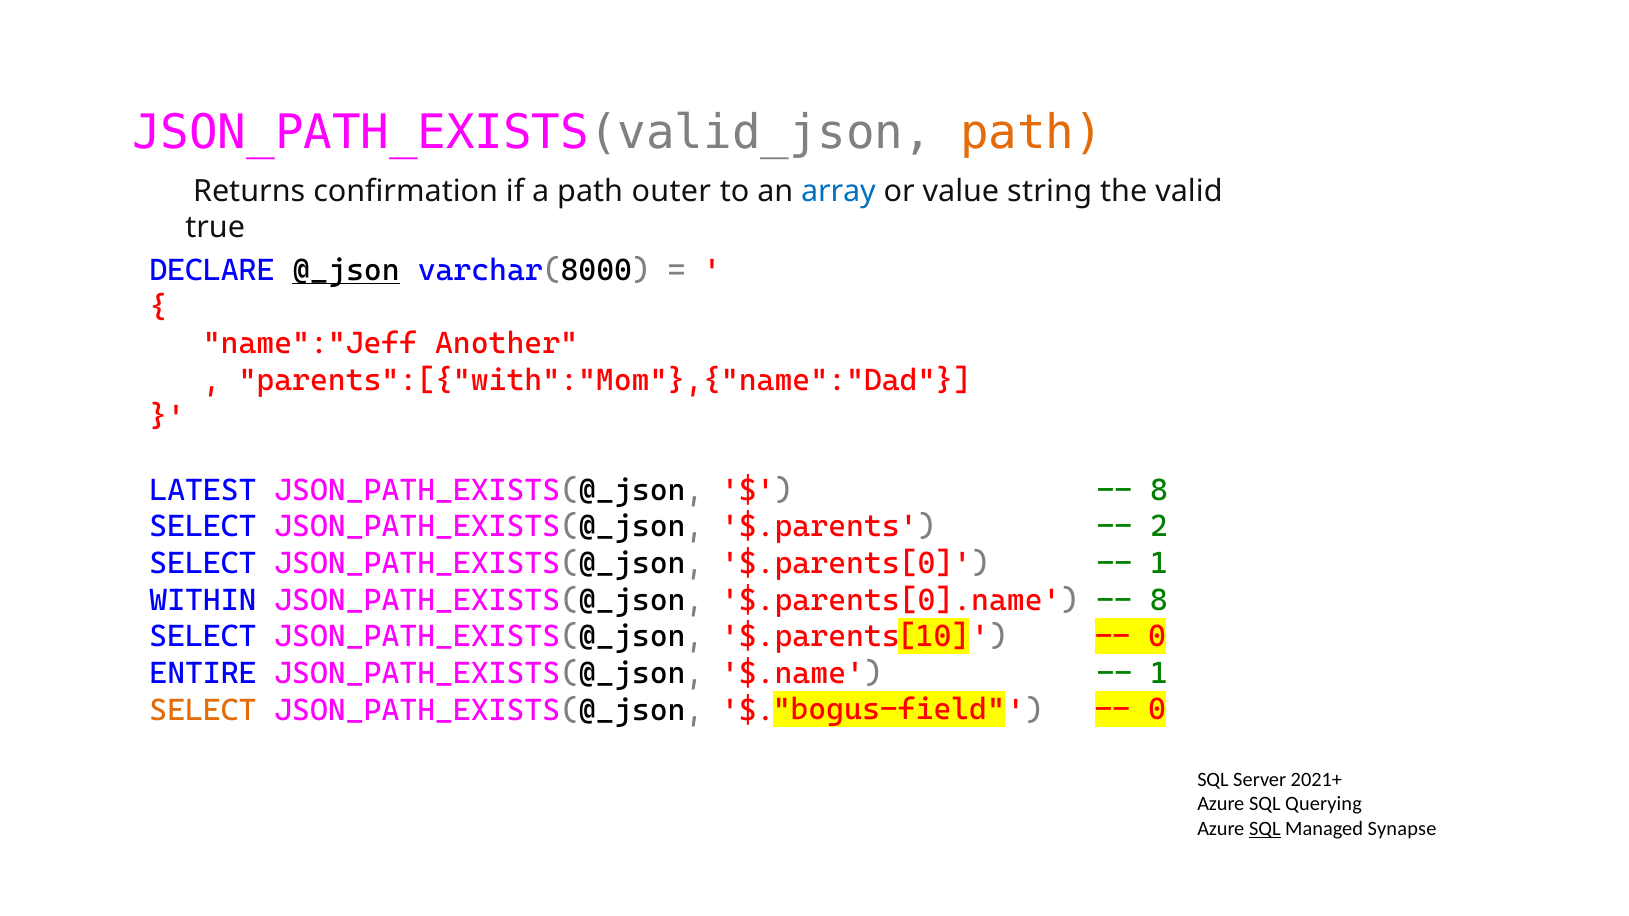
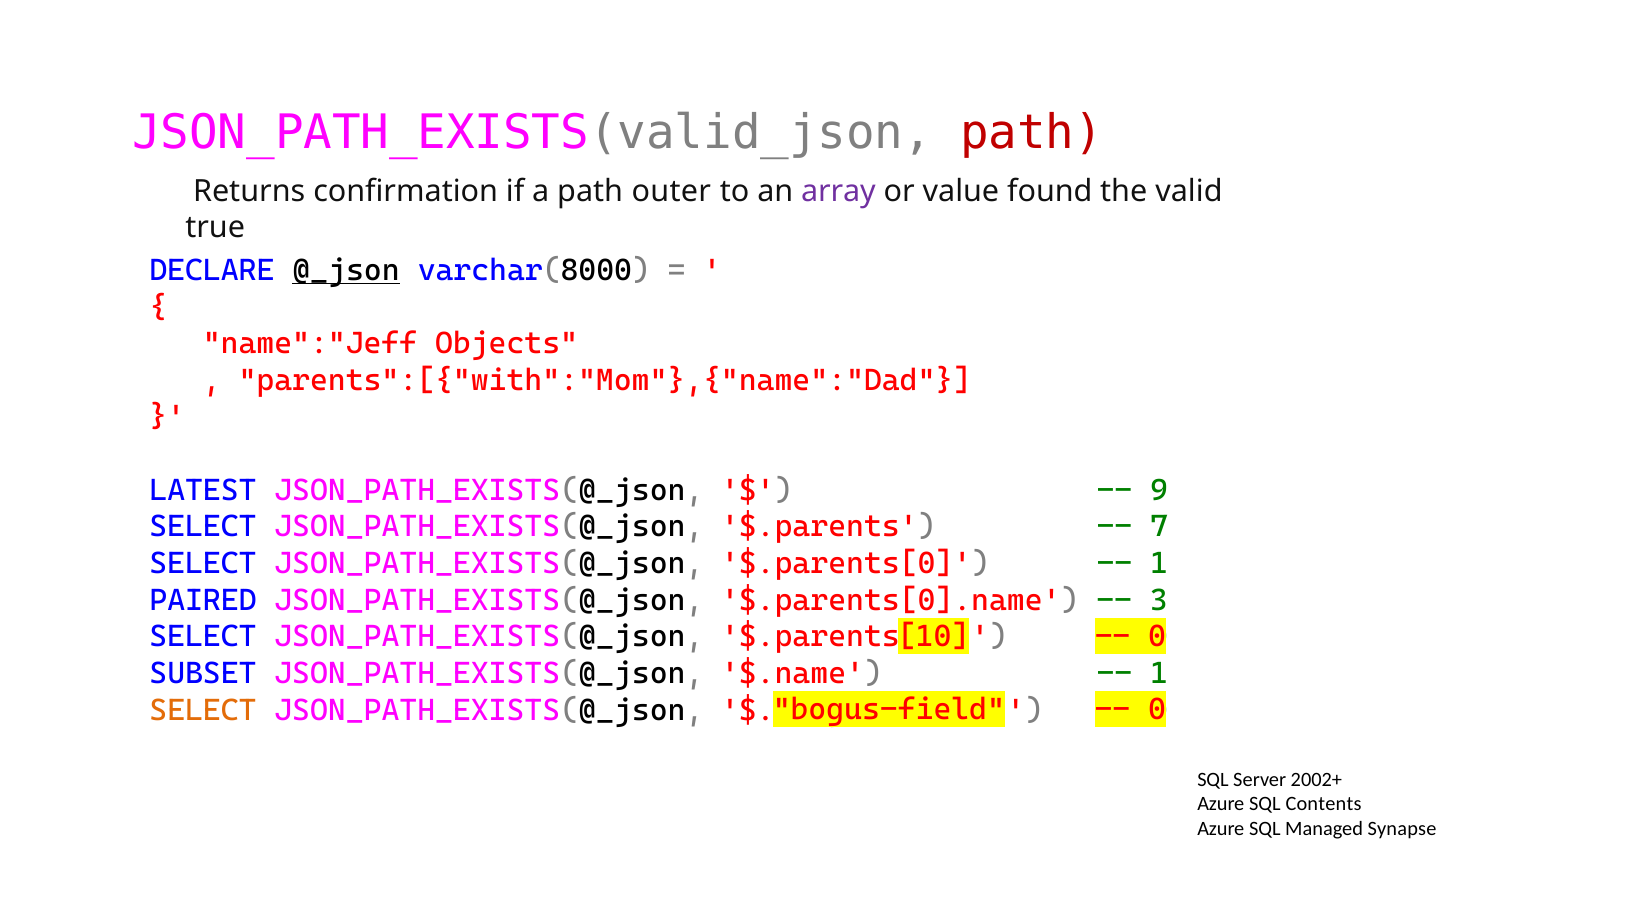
path colour: orange -> red (1032, 133)
array colour: blue -> purple (838, 191)
string: string -> found (1050, 191)
Another: Another -> Objects (507, 344)
8: 8 -> 9 (1159, 490)
2: 2 -> 7 (1159, 527)
WITHIN: WITHIN -> PAIRED (203, 600)
8: 8 -> 3 (1159, 600)
ENTIRE: ENTIRE -> SUBSET (203, 674)
2021+: 2021+ -> 2002+ (1316, 780)
Querying: Querying -> Contents (1324, 804)
SQL underline: present -> none (1265, 829)
